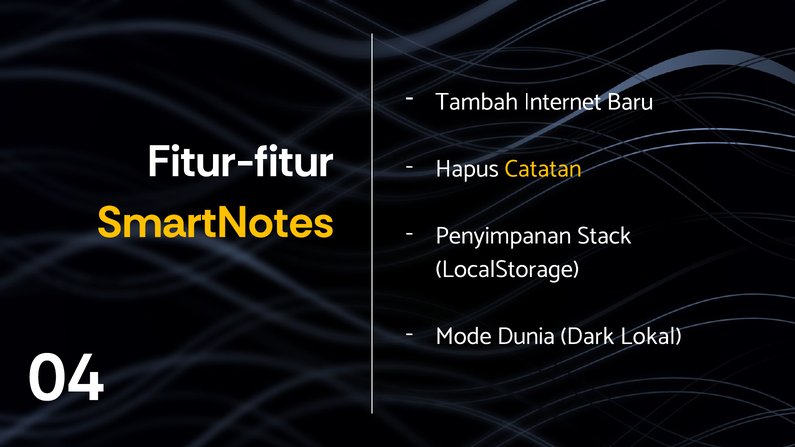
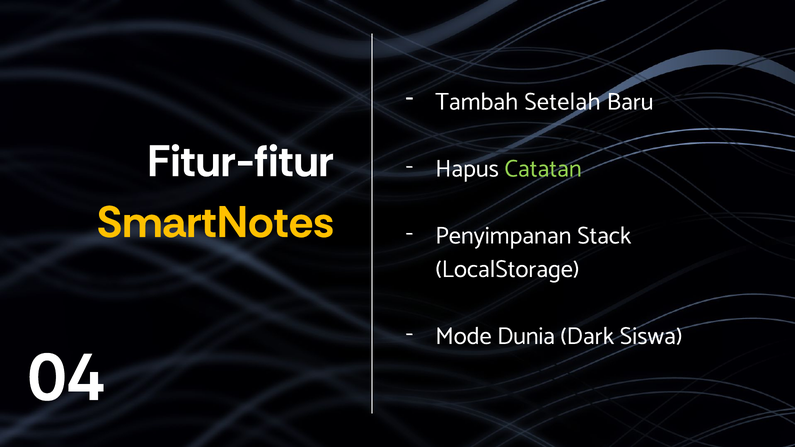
Internet: Internet -> Setelah (562, 102)
Catatan colour: yellow -> light green (543, 169)
Lokal: Lokal -> Siswa (651, 336)
